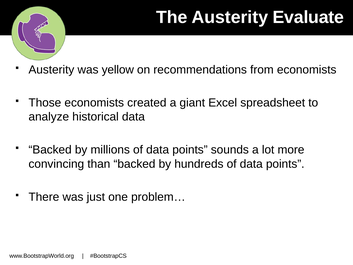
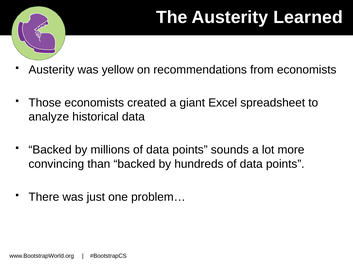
Evaluate: Evaluate -> Learned (308, 17)
